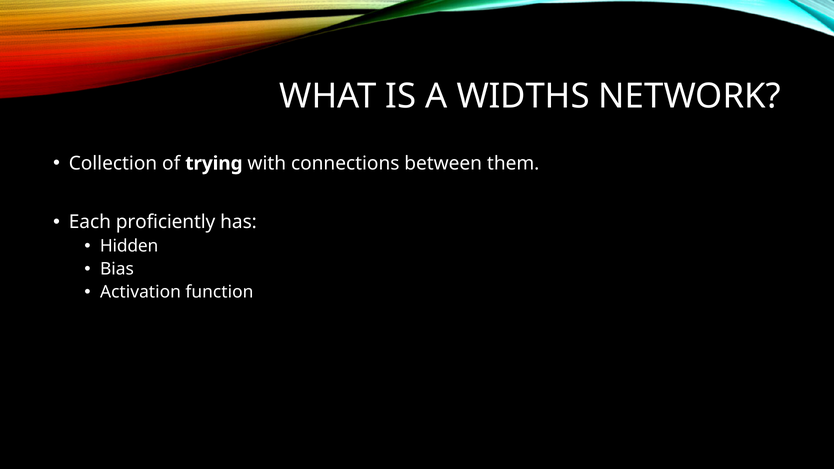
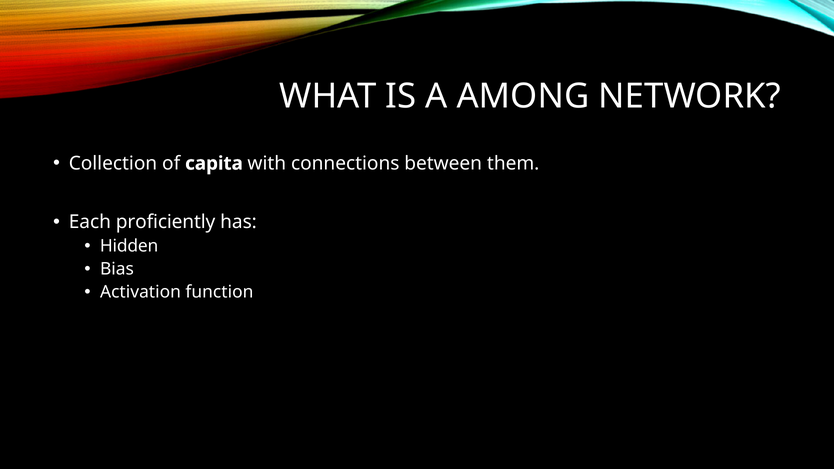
WIDTHS: WIDTHS -> AMONG (523, 96)
trying: trying -> capita (214, 163)
